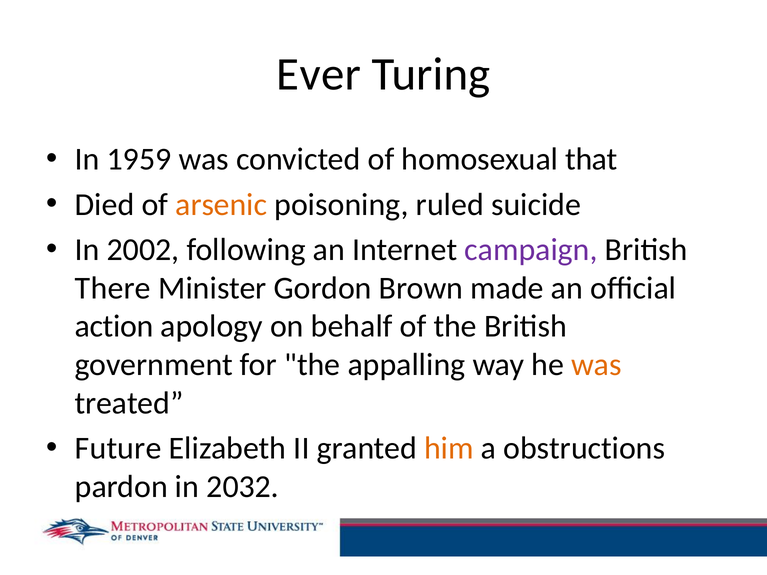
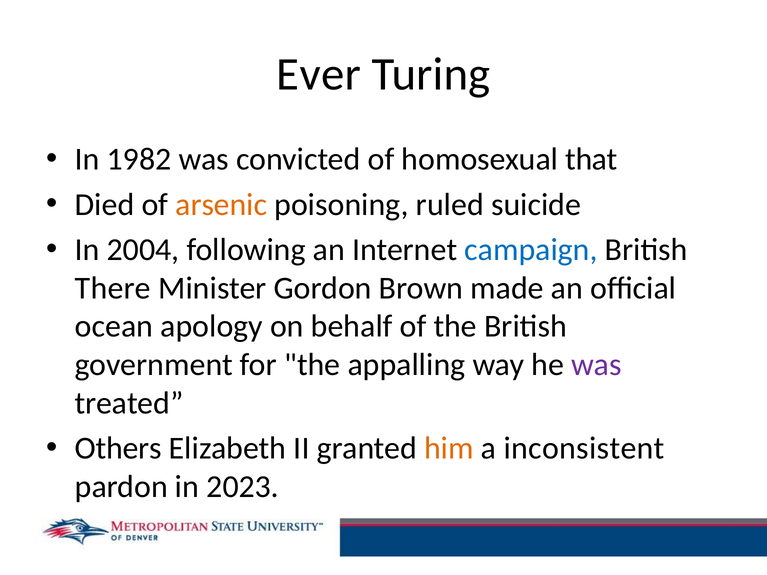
1959: 1959 -> 1982 (139, 159)
2002: 2002 -> 2004 (143, 250)
campaign colour: purple -> blue (531, 250)
action: action -> ocean (114, 327)
was colour: orange -> purple (596, 365)
Future: Future -> Others (118, 448)
obstructions: obstructions -> inconsistent (584, 448)
2032: 2032 -> 2023 (243, 487)
